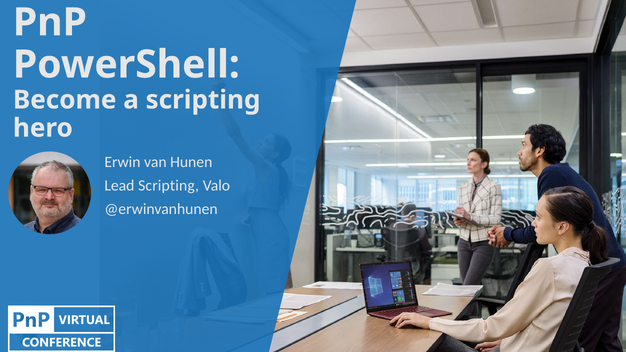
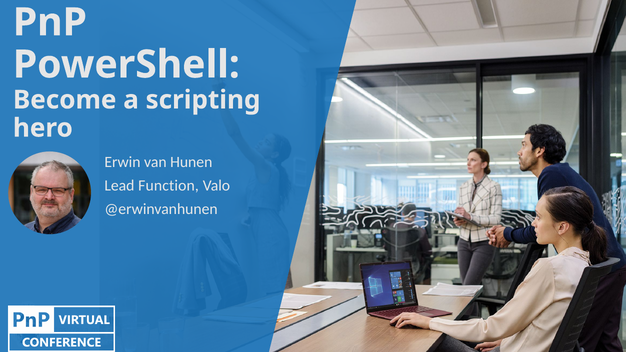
Lead Scripting: Scripting -> Function (169, 186)
